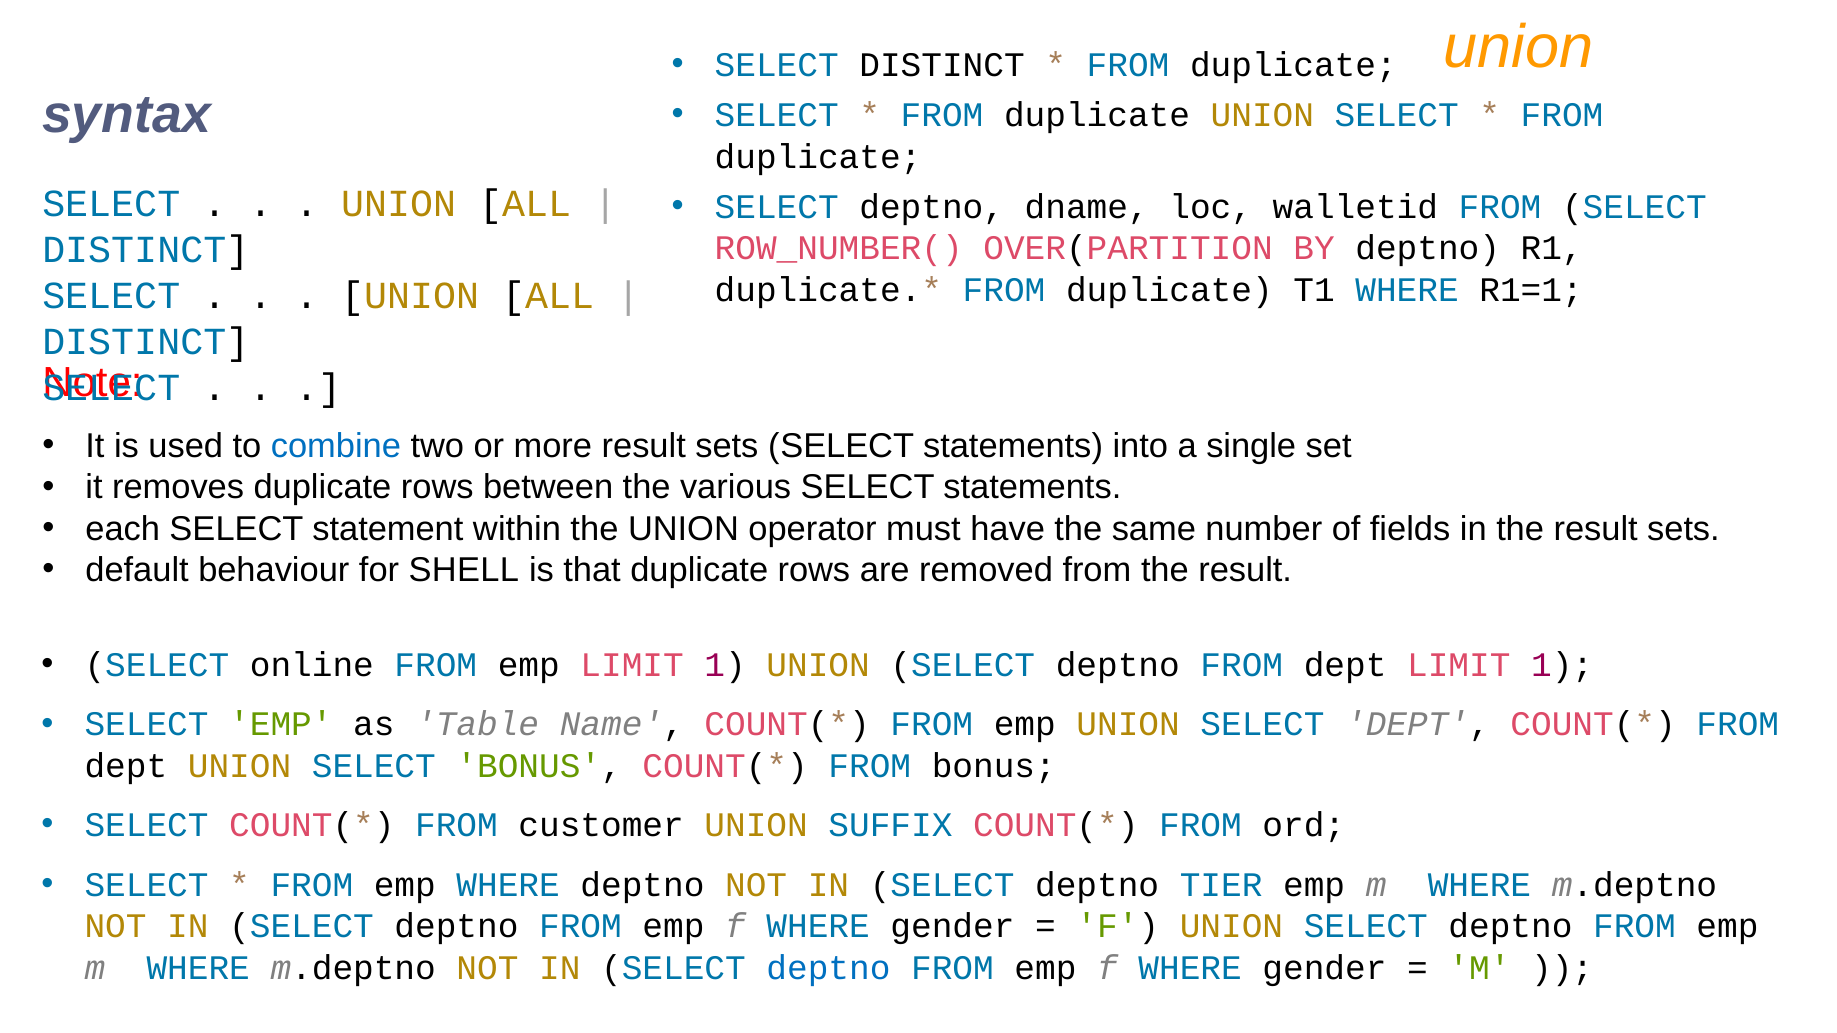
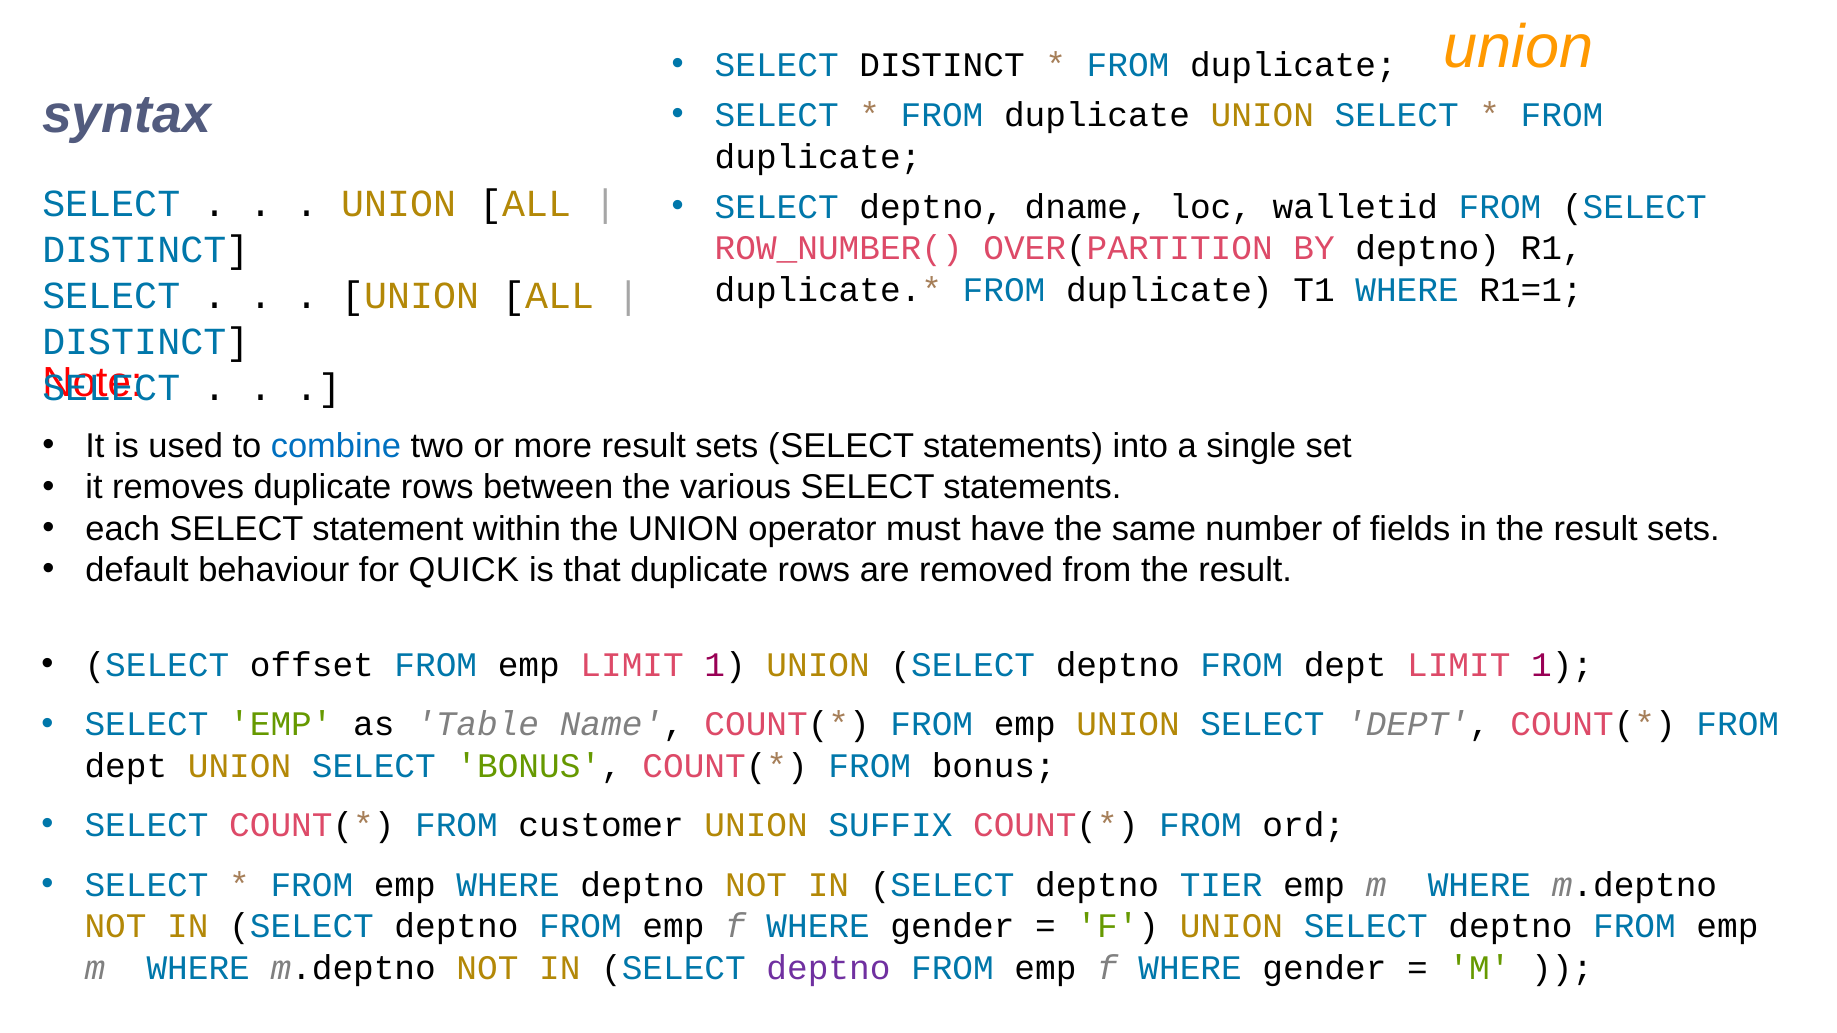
SHELL: SHELL -> QUICK (464, 570)
online: online -> offset (312, 665)
deptno colour: blue -> purple (828, 968)
